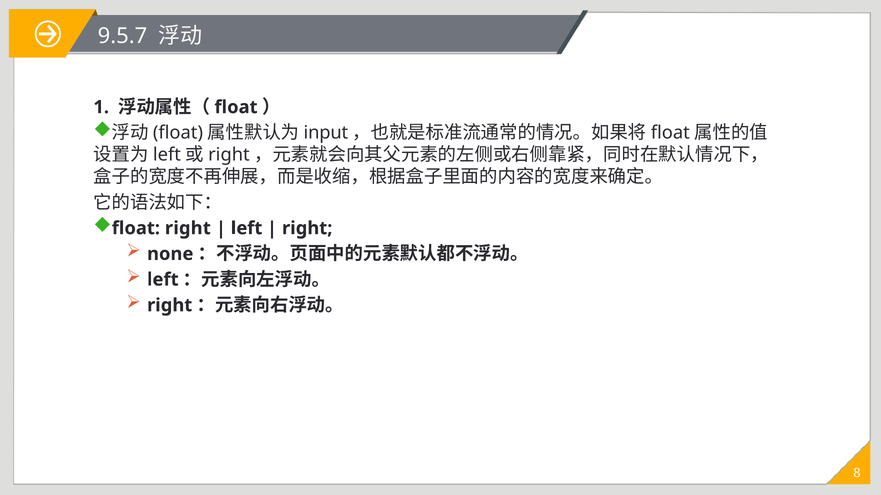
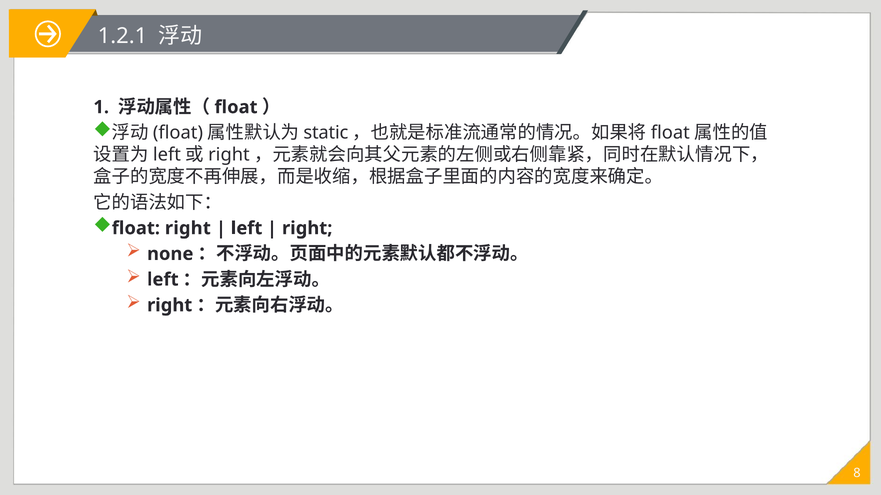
9.5.7: 9.5.7 -> 1.2.1 (123, 36)
input: input -> static (326, 133)
